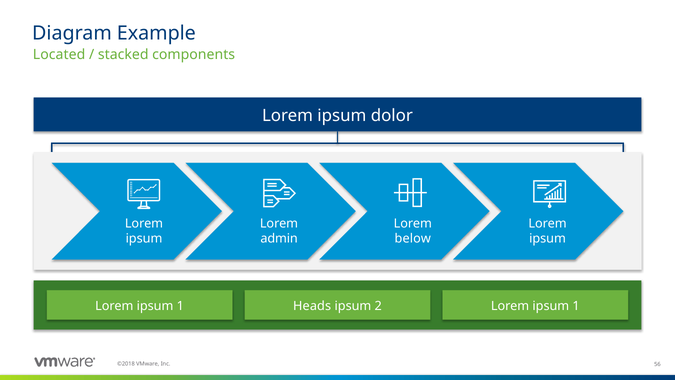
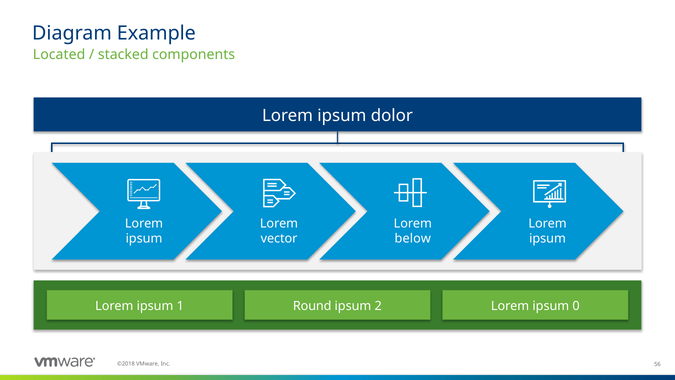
admin: admin -> vector (279, 239)
Heads: Heads -> Round (312, 306)
2 Lorem ipsum 1: 1 -> 0 (576, 306)
